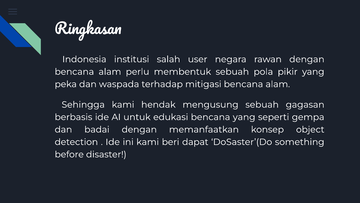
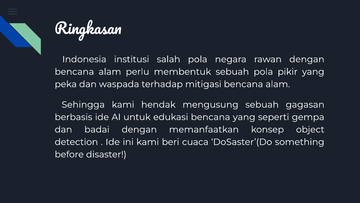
salah user: user -> pola (198, 59)
dapat: dapat -> cuaca (195, 142)
